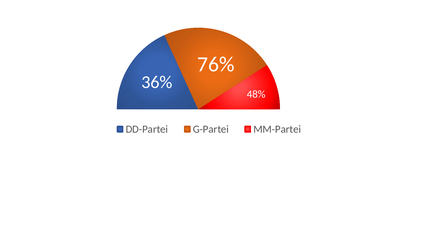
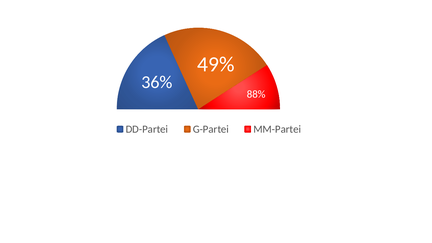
76%: 76% -> 49% (216, 64)
48%: 48% -> 88% (256, 94)
